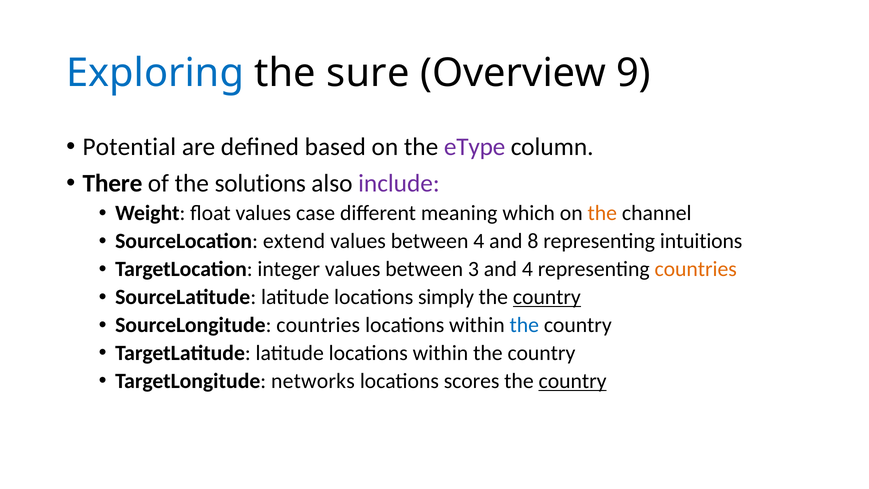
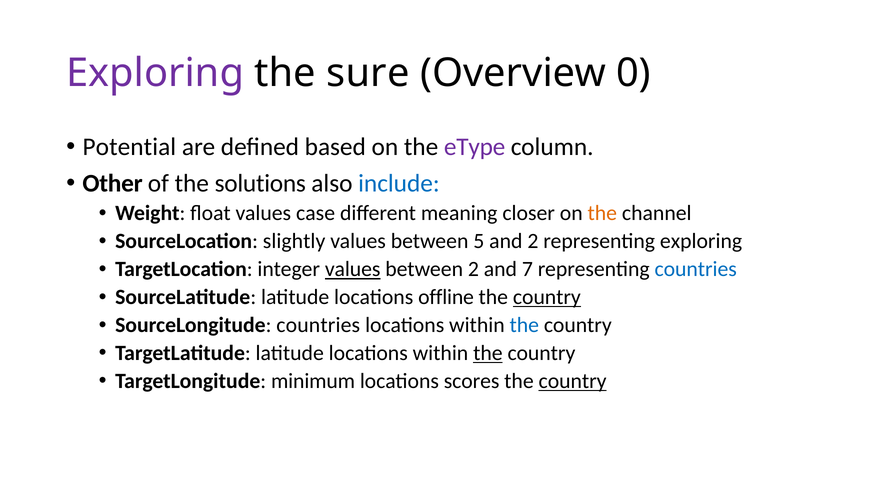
Exploring colour: blue -> purple (155, 73)
9: 9 -> 0 (634, 73)
There: There -> Other (113, 183)
include colour: purple -> blue (399, 183)
which: which -> closer (529, 213)
extend: extend -> slightly (294, 241)
between 4: 4 -> 5 (479, 241)
and 8: 8 -> 2 (533, 241)
representing intuitions: intuitions -> exploring (701, 241)
values underline: none -> present (353, 269)
between 3: 3 -> 2 (473, 269)
and 4: 4 -> 7 (527, 269)
countries colour: orange -> blue (696, 269)
simply: simply -> offline (446, 297)
the underline: none -> present (488, 353)
networks: networks -> minimum (313, 381)
